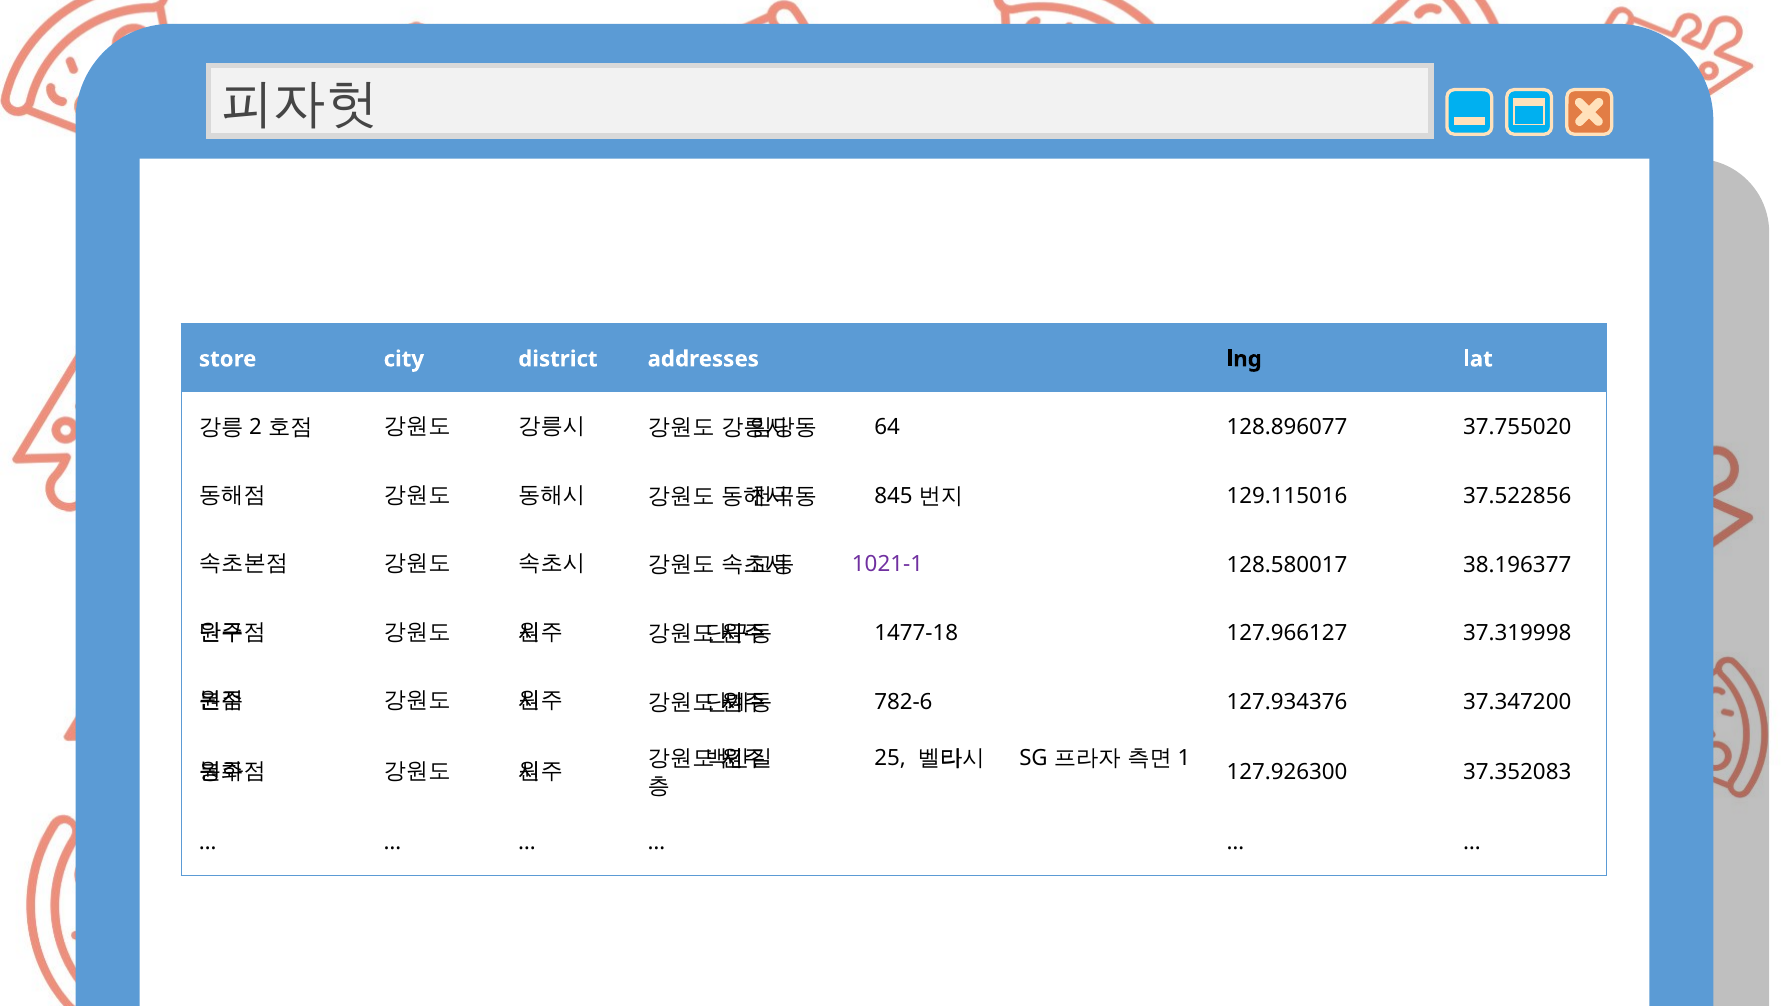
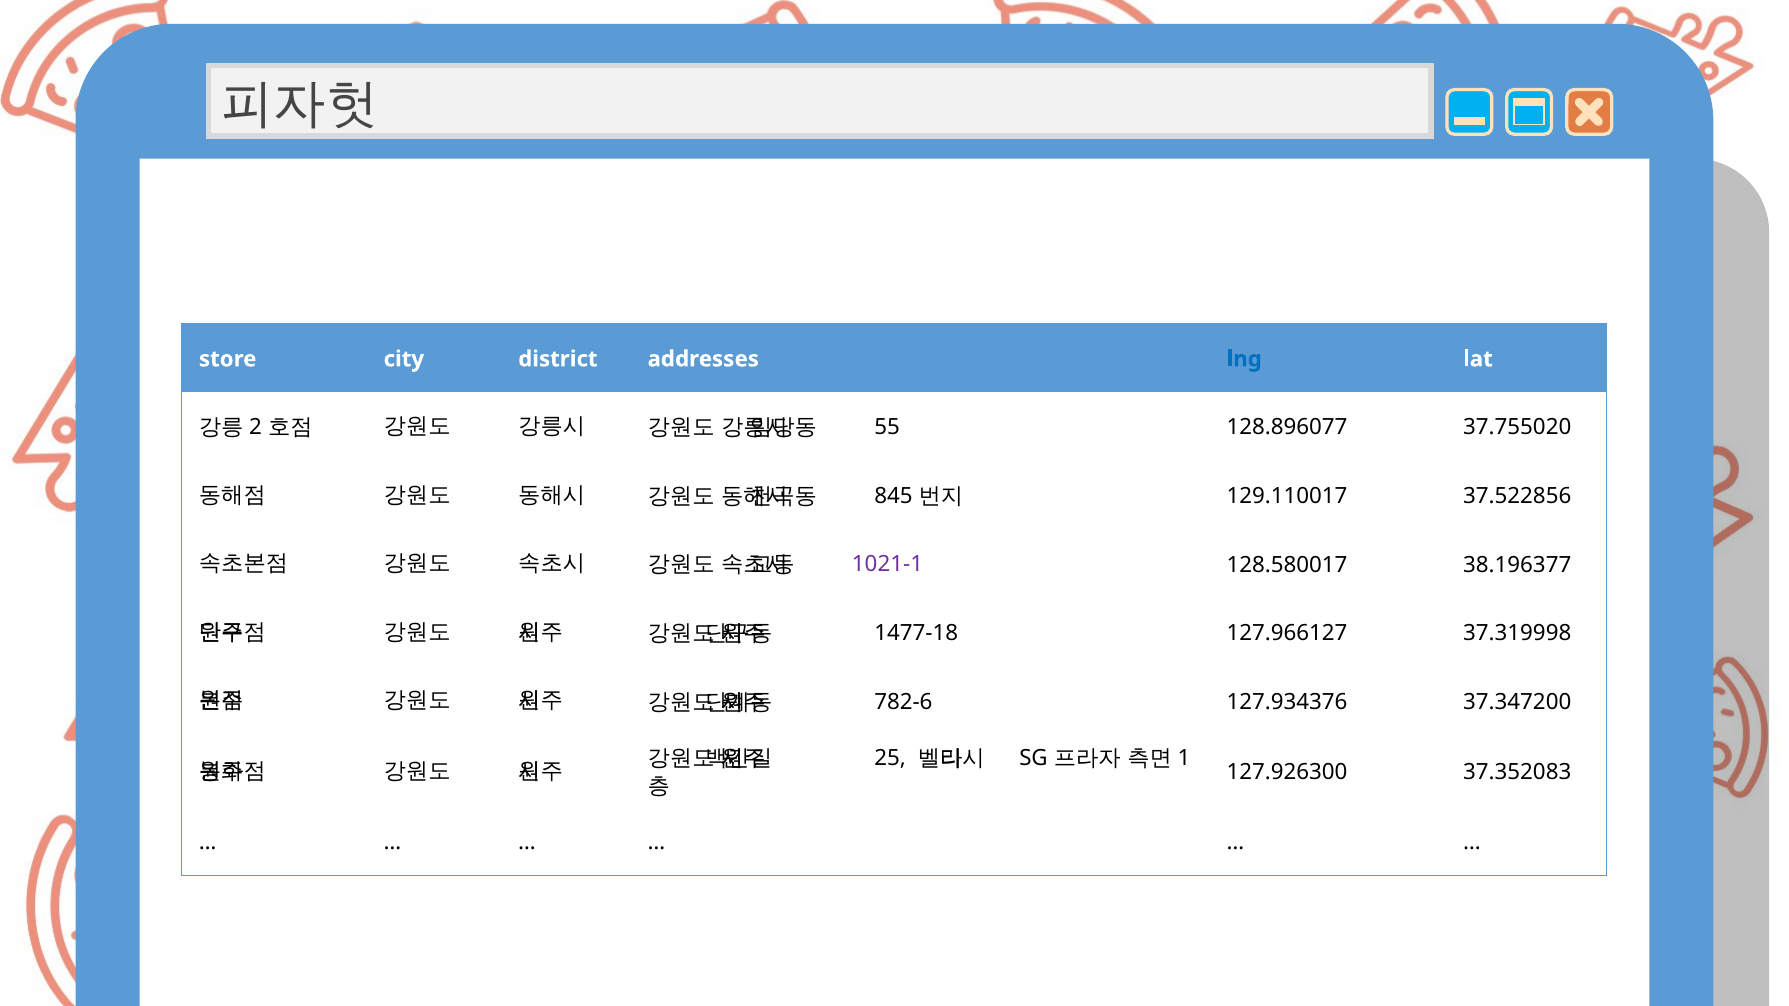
lng colour: black -> blue (1244, 359)
64: 64 -> 55 (887, 428)
129.115016: 129.115016 -> 129.110017 (1287, 496)
